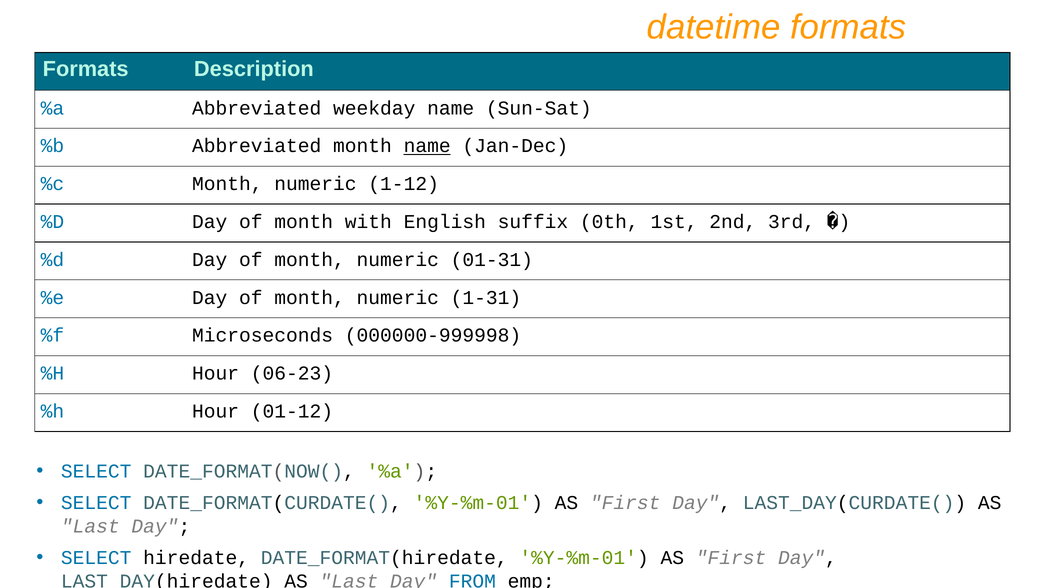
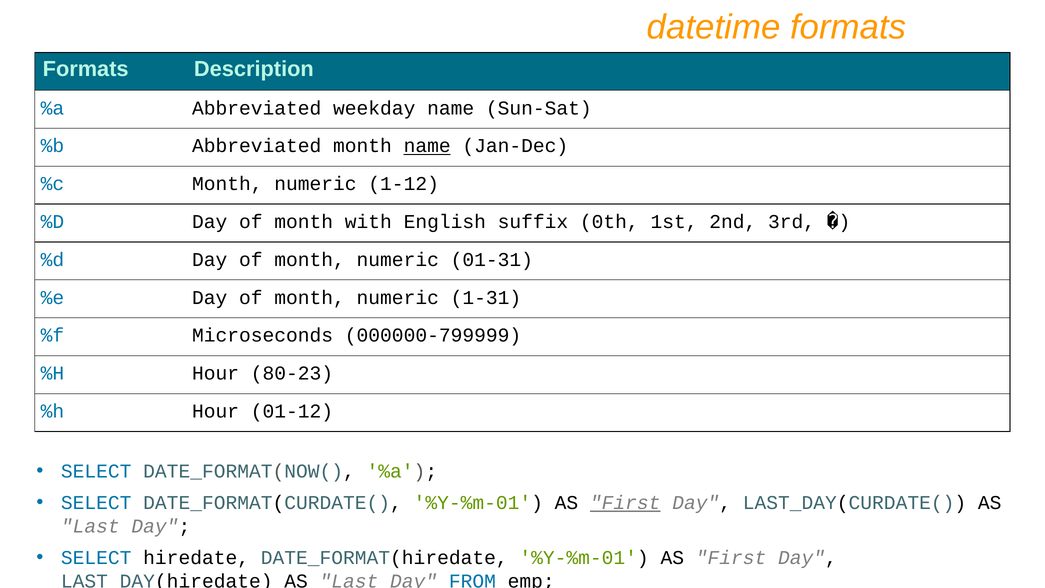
000000-999998: 000000-999998 -> 000000-799999 (433, 335)
06-23: 06-23 -> 80-23 (292, 373)
First underline: none -> present (625, 503)
